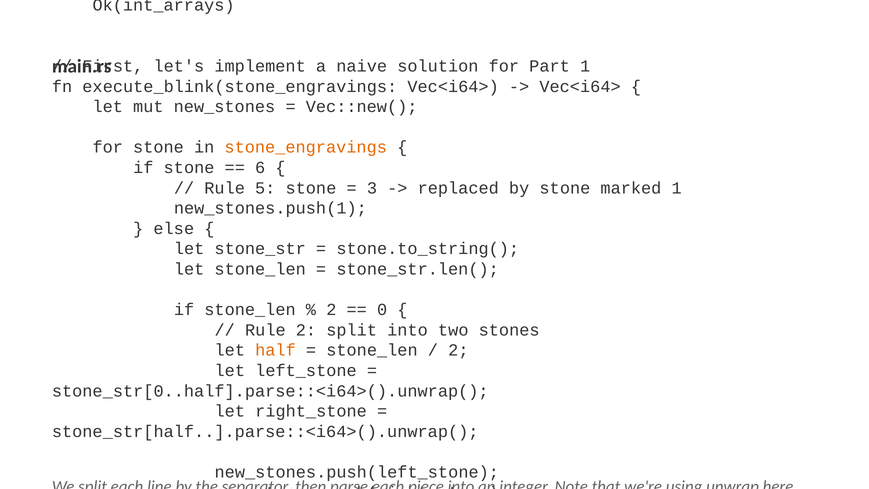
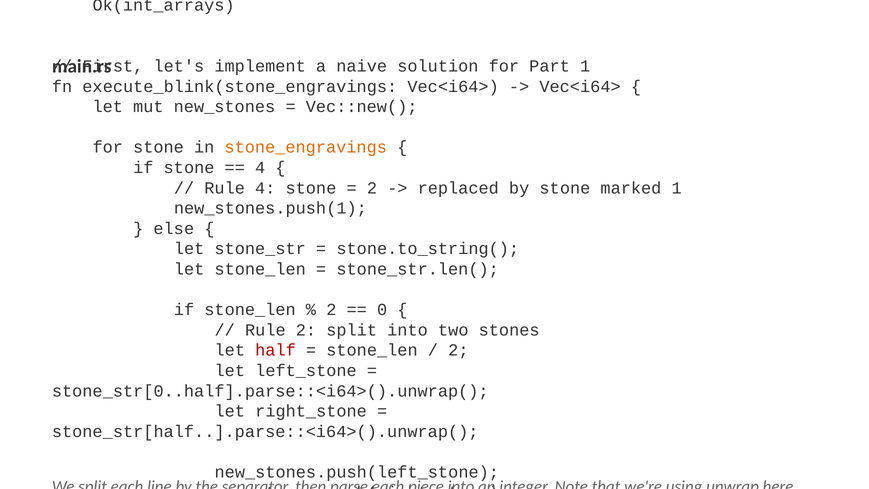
6: 6 -> 4 (260, 168)
Rule 5: 5 -> 4 (265, 188)
3: 3 -> 2 (372, 188)
half colour: orange -> red (275, 350)
